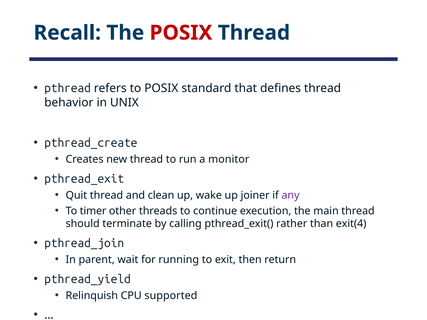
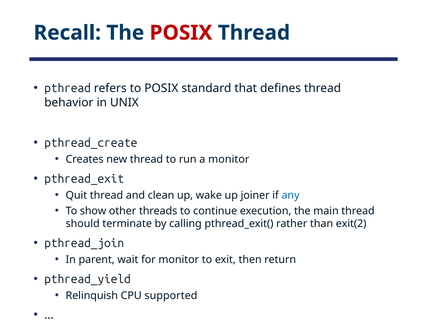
any colour: purple -> blue (291, 195)
timer: timer -> show (93, 211)
exit(4: exit(4 -> exit(2 (351, 224)
for running: running -> monitor (179, 260)
